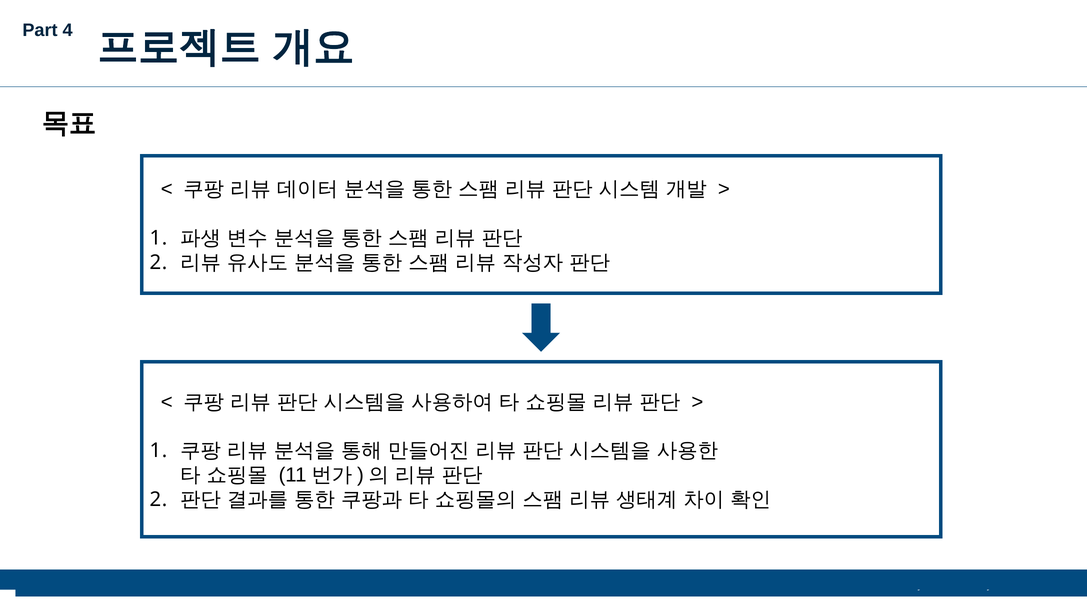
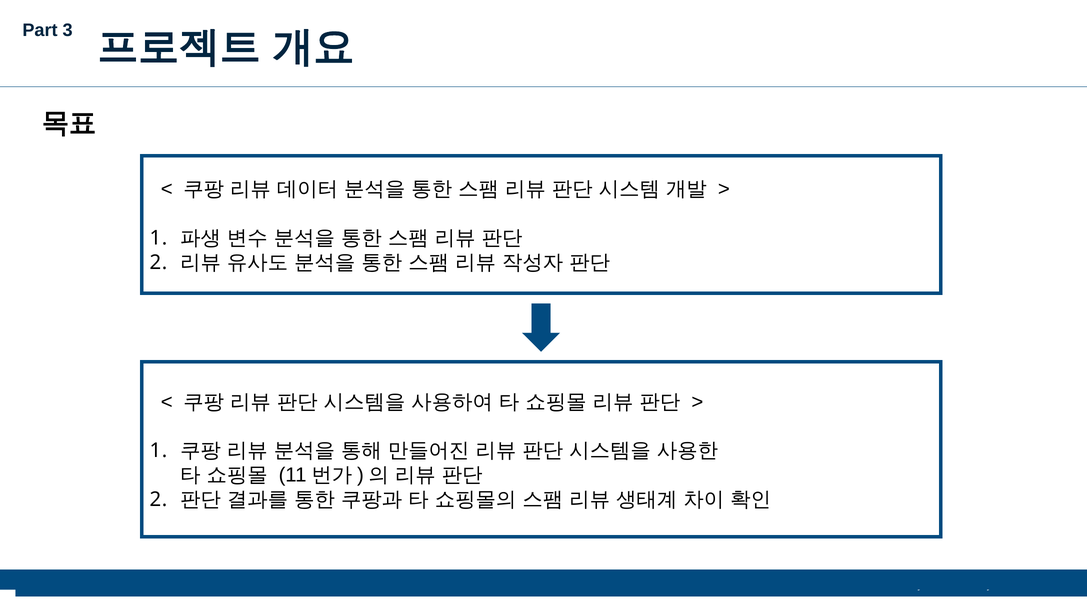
4: 4 -> 3 (68, 30)
